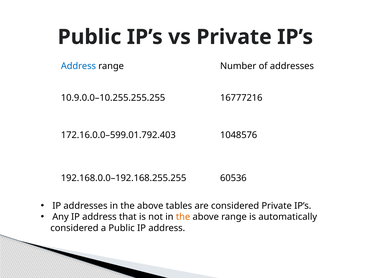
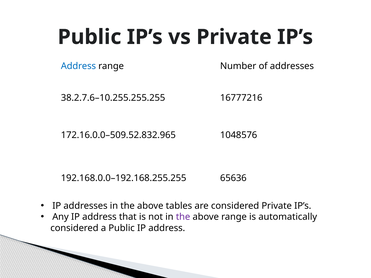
10.9.0.0–10.255.255.255: 10.9.0.0–10.255.255.255 -> 38.2.7.6–10.255.255.255 (113, 98)
172.16.0.0–599.01.792.403: 172.16.0.0–599.01.792.403 -> 172.16.0.0–509.52.832.965 (118, 135)
60536: 60536 -> 65636 (233, 178)
the colour: orange -> purple (183, 217)
